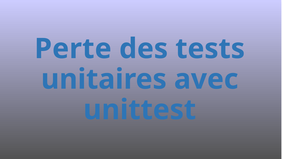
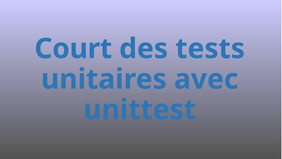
Perte: Perte -> Court (73, 49)
